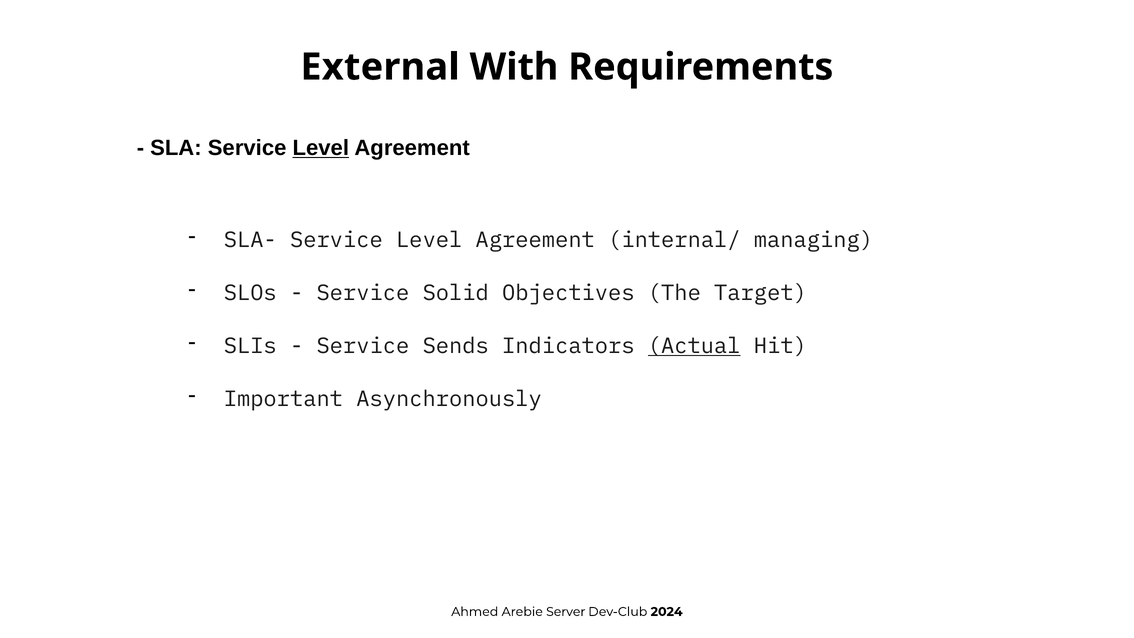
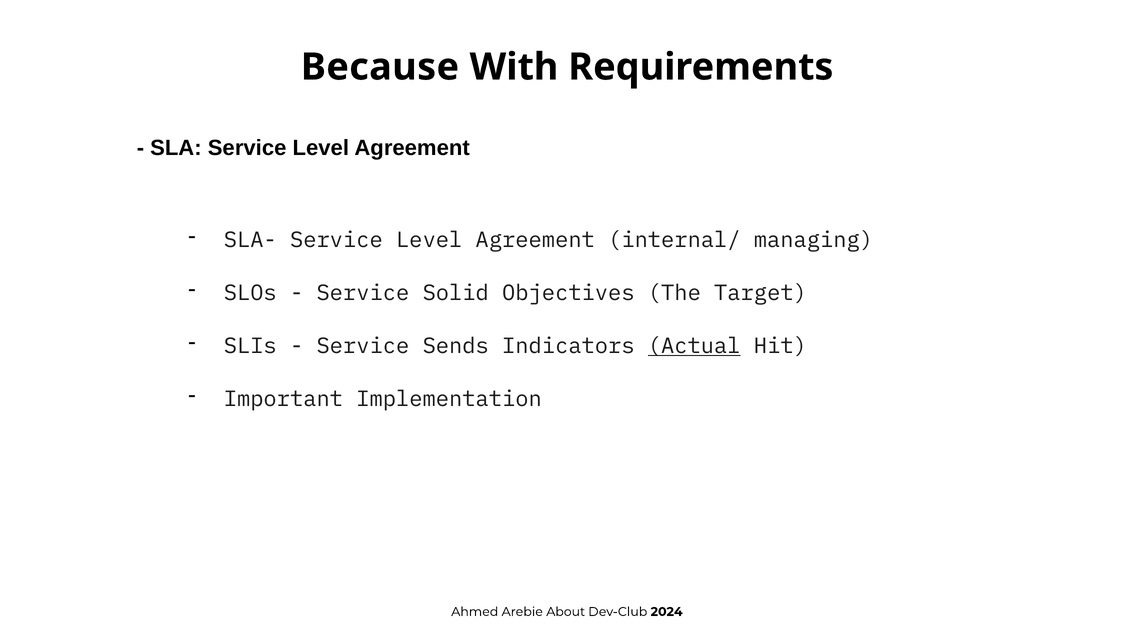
External: External -> Because (380, 67)
Level underline: present -> none (321, 148)
Asynchronously: Asynchronously -> Implementation (449, 399)
Server: Server -> About (566, 612)
